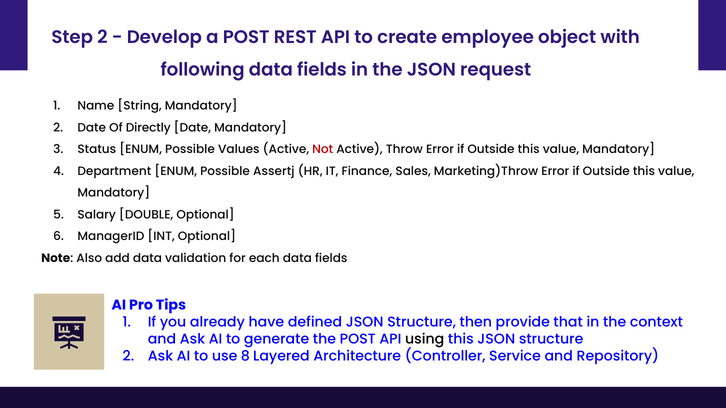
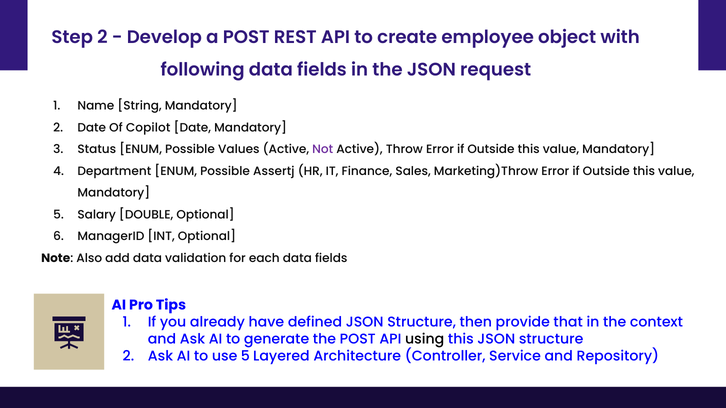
Directly: Directly -> Copilot (148, 128)
Not colour: red -> purple (323, 149)
use 8: 8 -> 5 (245, 356)
